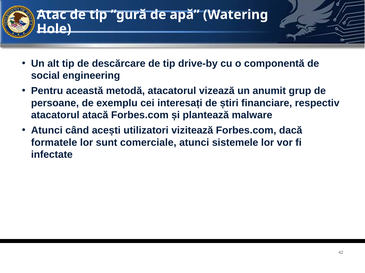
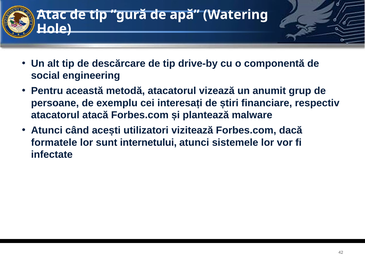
comerciale: comerciale -> internetului (148, 143)
